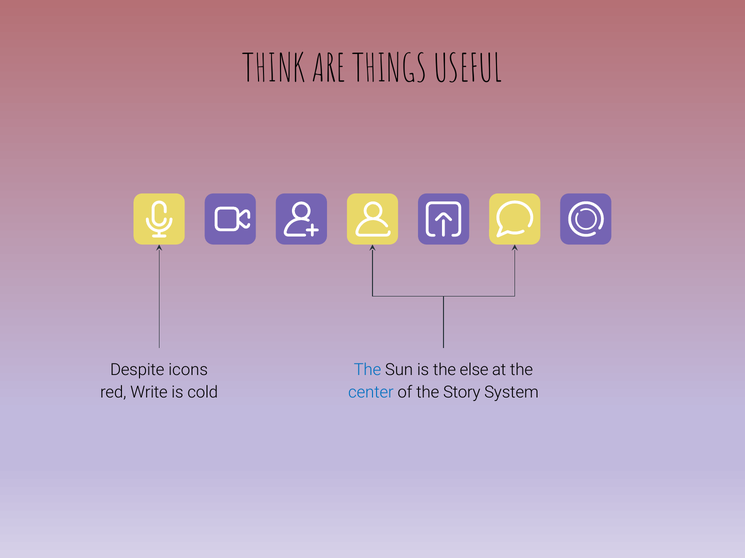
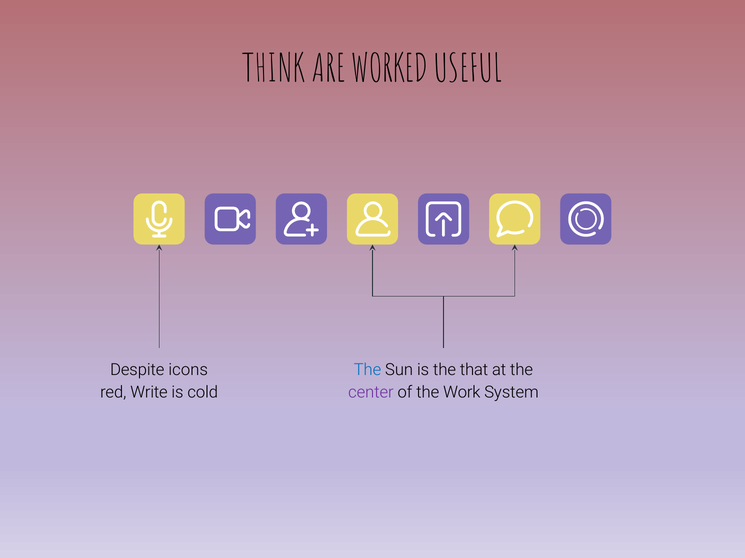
THINGS: THINGS -> WORKED (390, 69)
else: else -> that (474, 370)
center colour: blue -> purple (371, 393)
Story: Story -> Work (462, 393)
